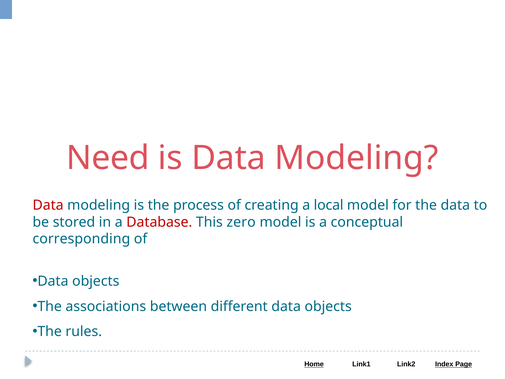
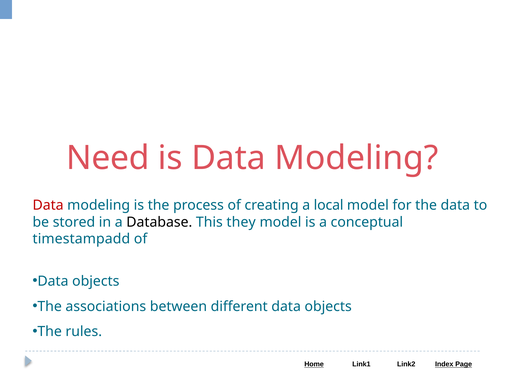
Database colour: red -> black (159, 222)
zero: zero -> they (241, 222)
corresponding: corresponding -> timestampadd (81, 239)
